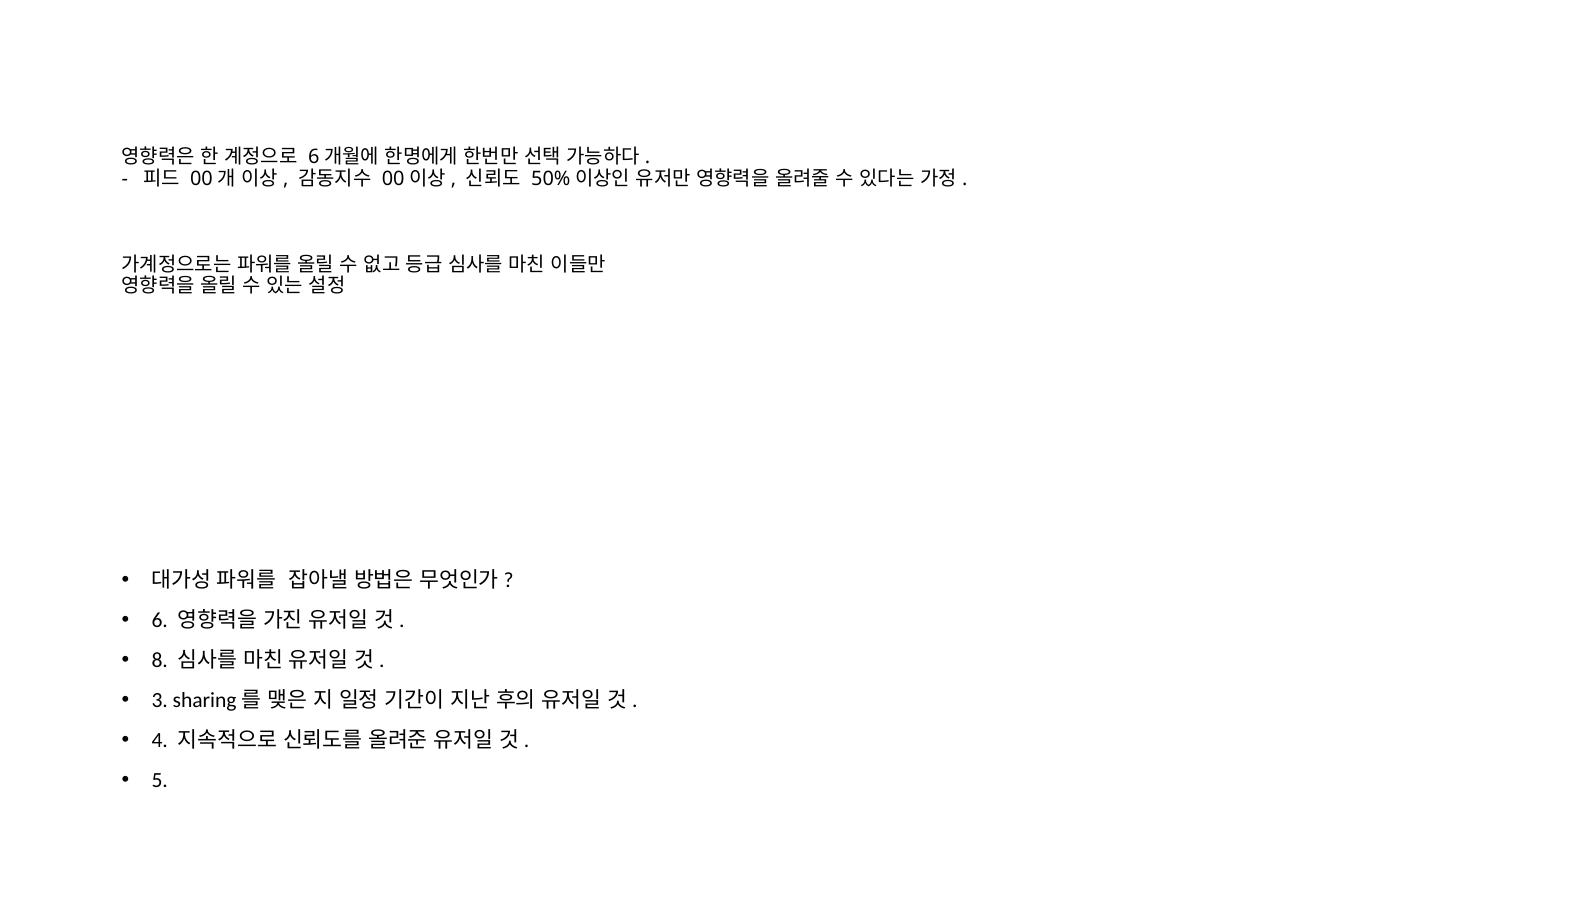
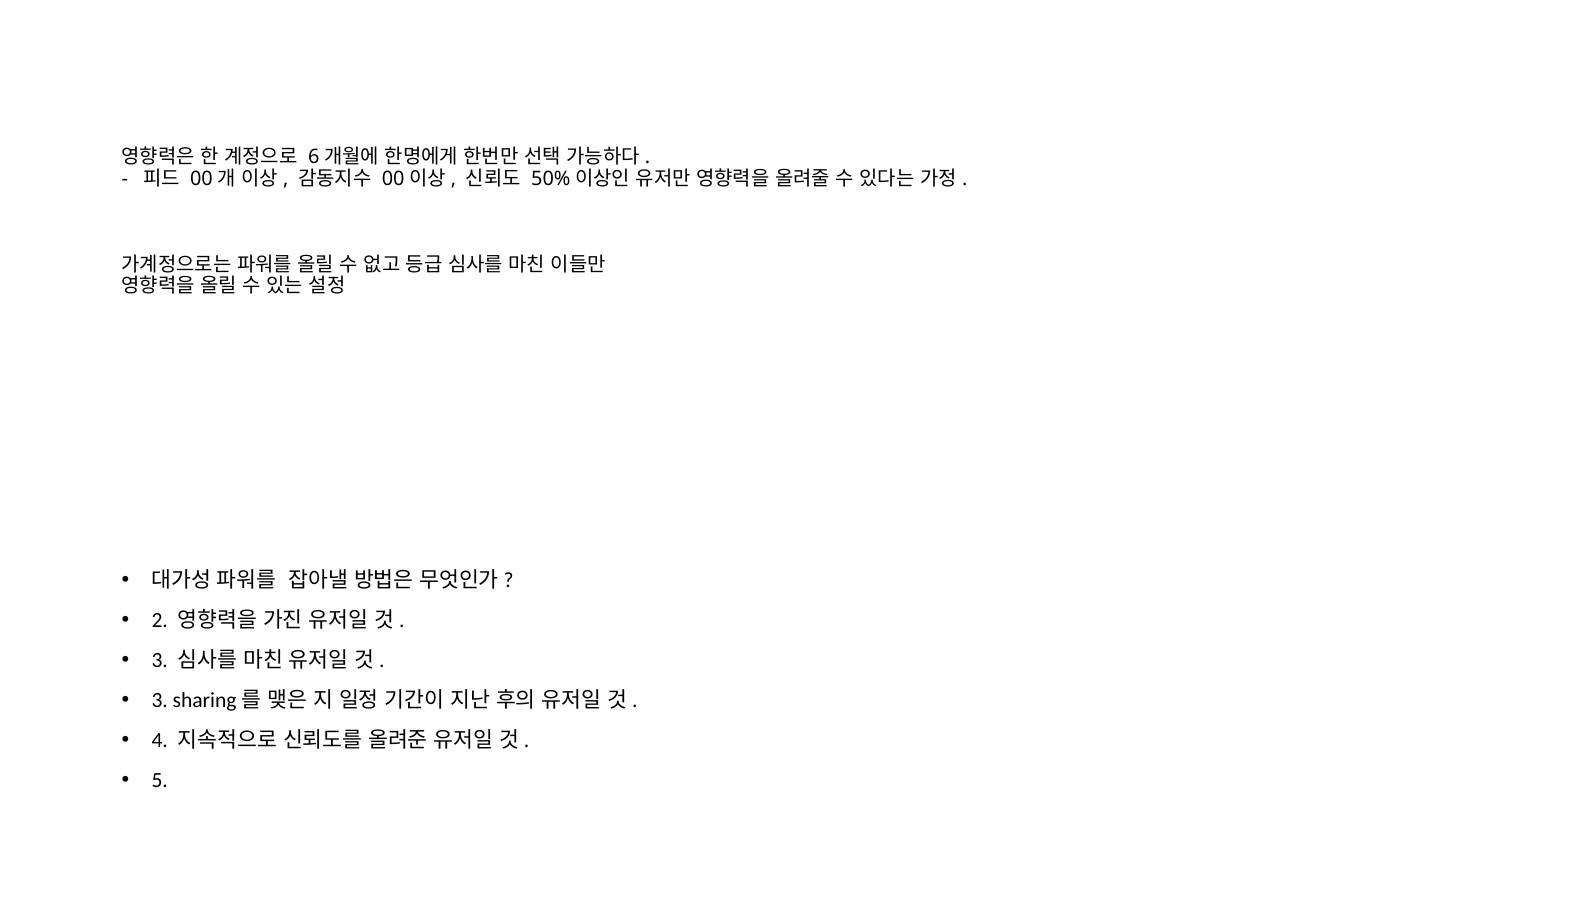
6: 6 -> 2 (160, 620)
8: 8 -> 3 (160, 660)
